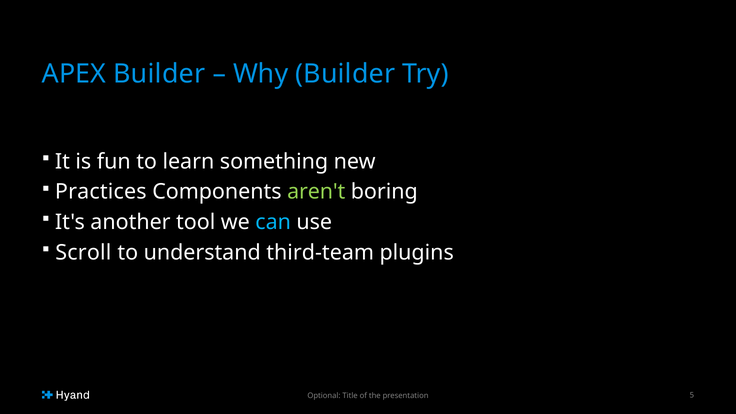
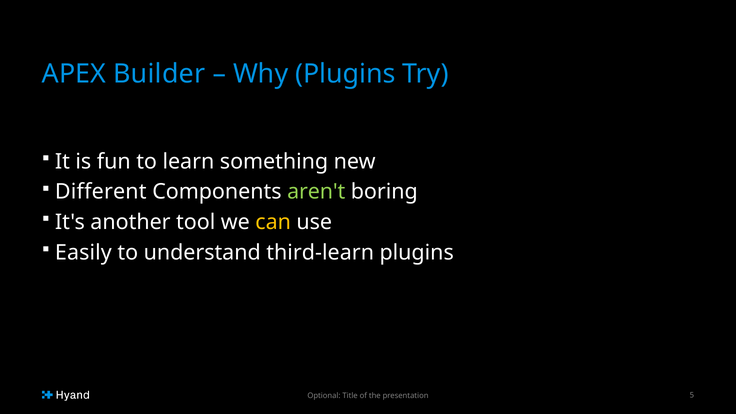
Why Builder: Builder -> Plugins (345, 74)
Practices: Practices -> Different (101, 192)
can colour: light blue -> yellow (273, 222)
Scroll: Scroll -> Easily (83, 253)
third-team: third-team -> third-learn (320, 253)
